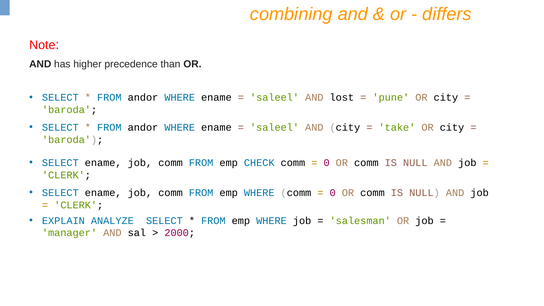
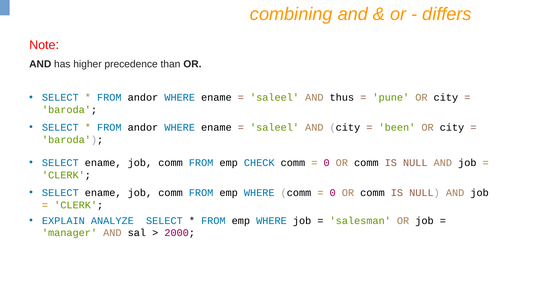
lost: lost -> thus (342, 98)
take: take -> been (397, 127)
